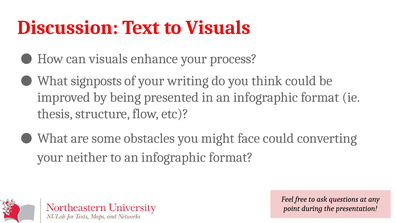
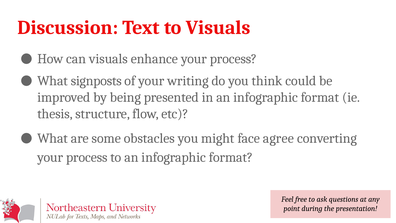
face could: could -> agree (278, 138)
neither: neither -> process (87, 157)
